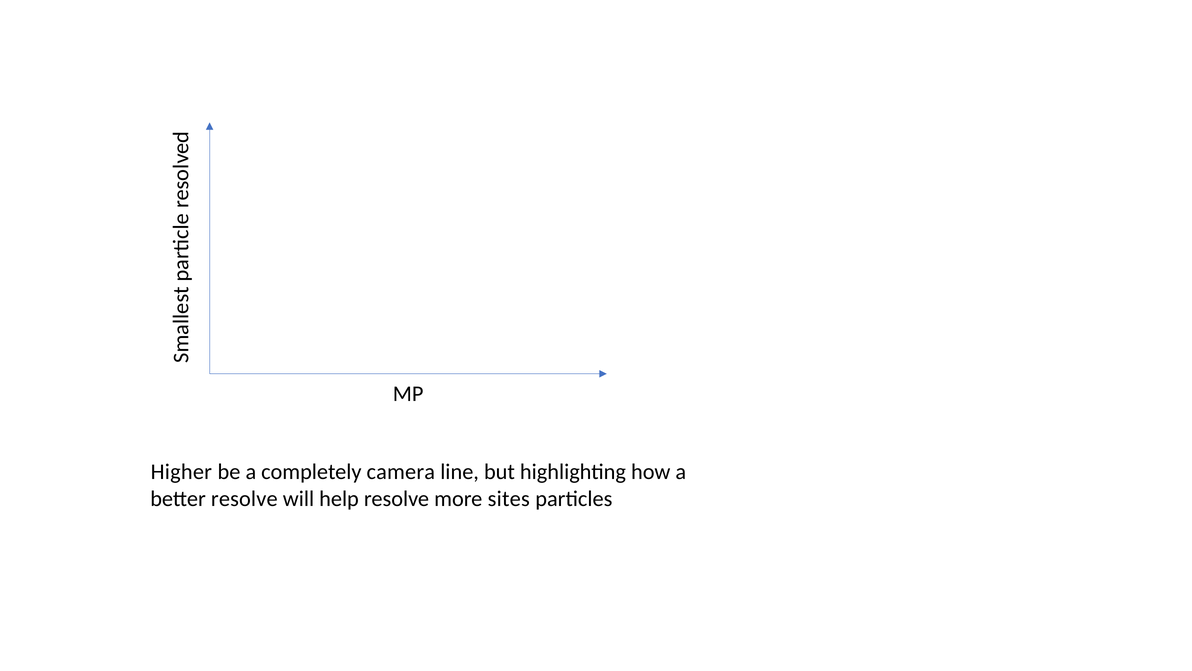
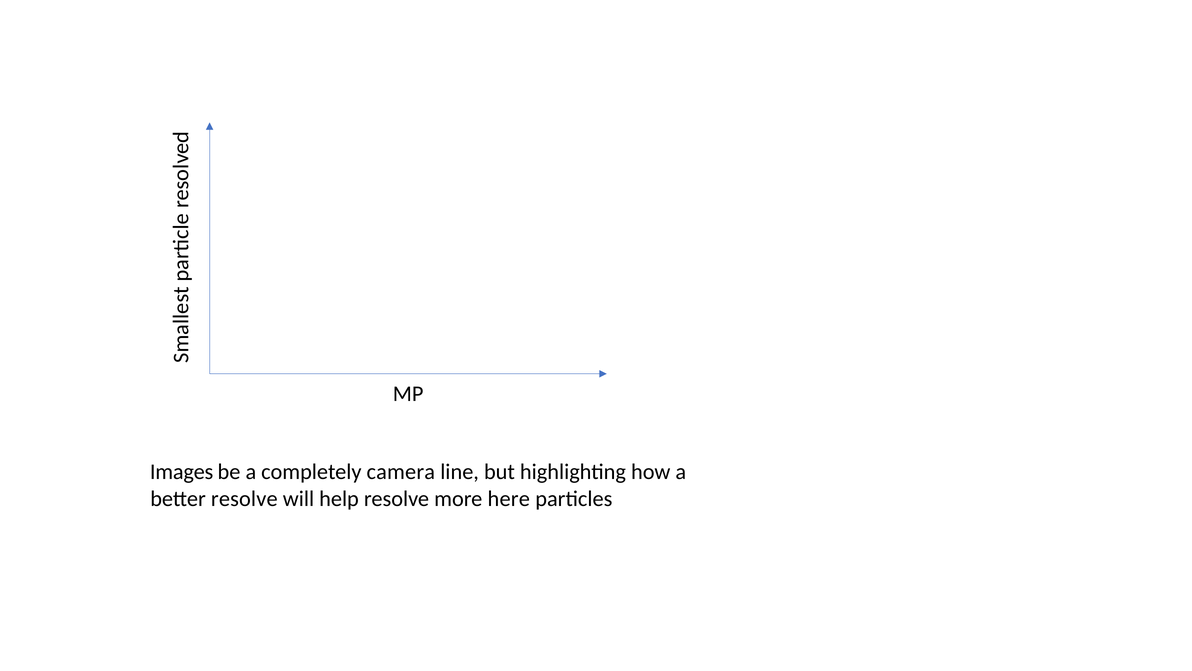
Higher: Higher -> Images (182, 471)
sites: sites -> here (509, 498)
